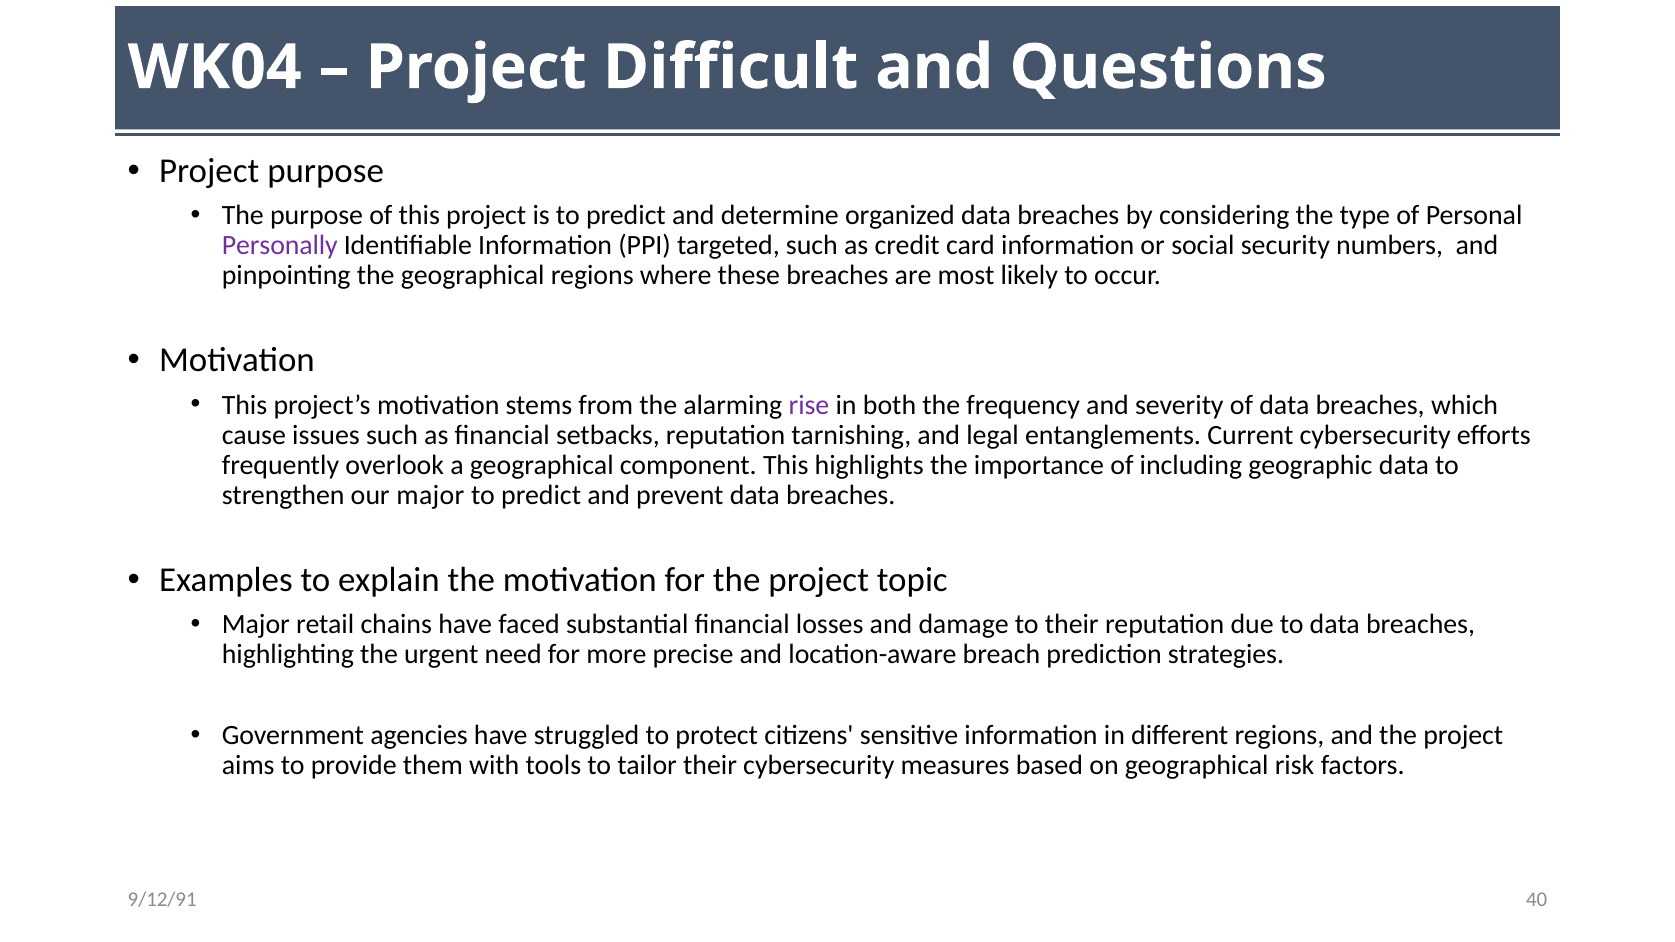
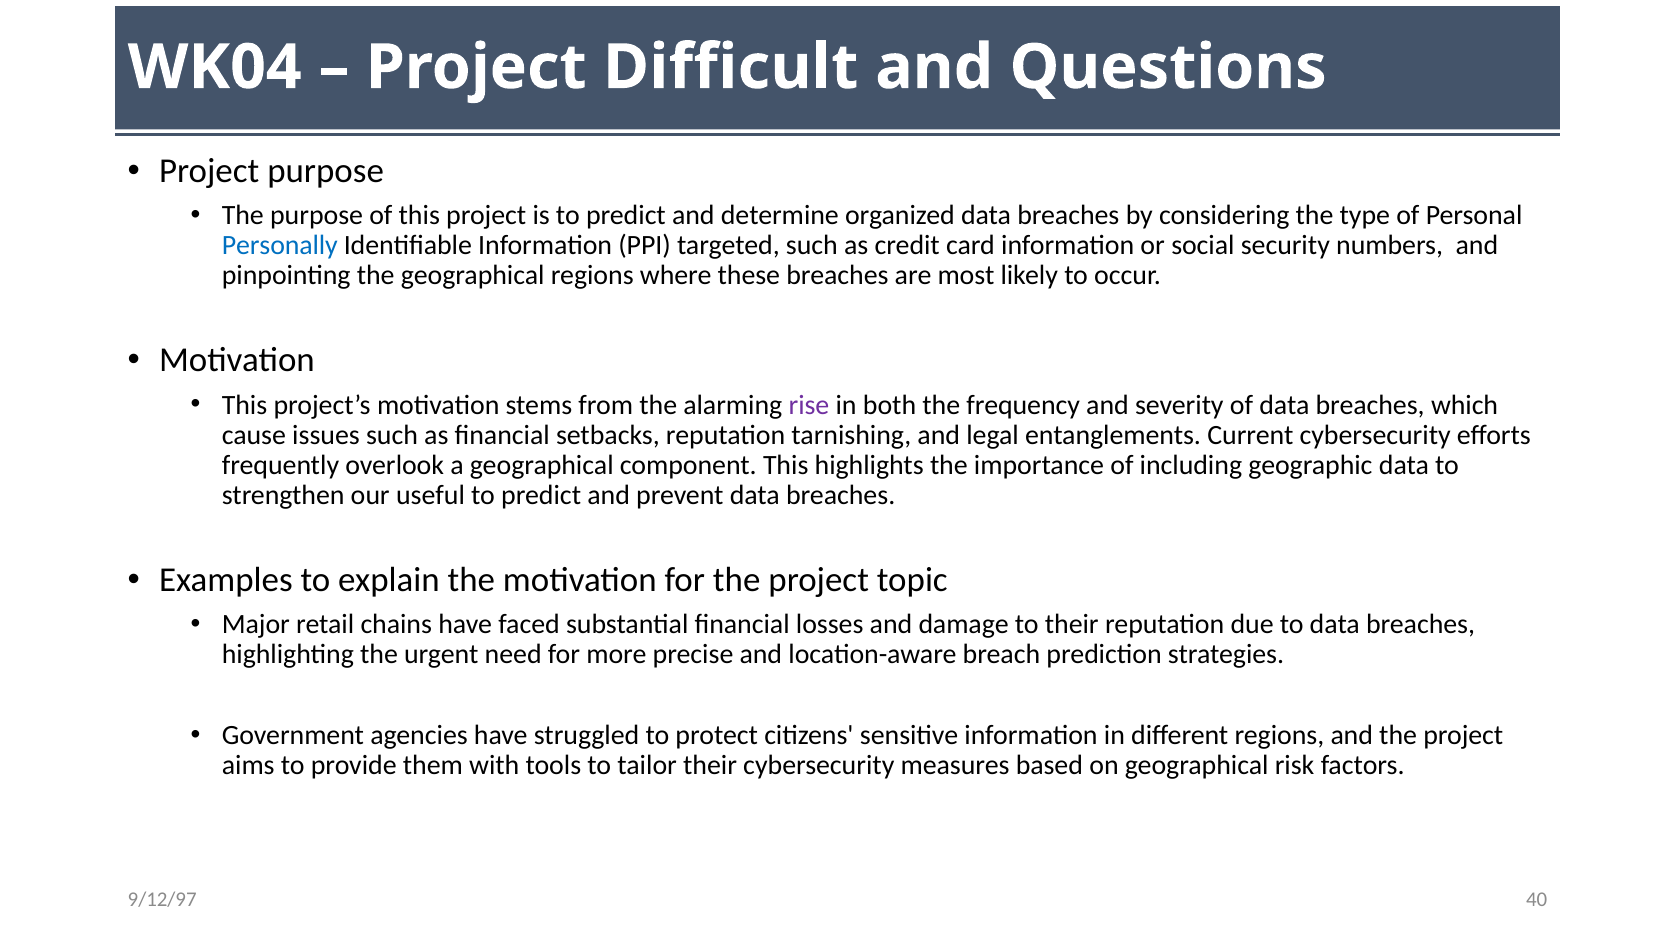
Personally colour: purple -> blue (280, 246)
our major: major -> useful (431, 495)
9/12/91: 9/12/91 -> 9/12/97 (162, 900)
